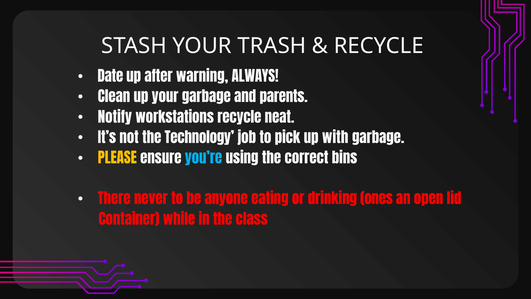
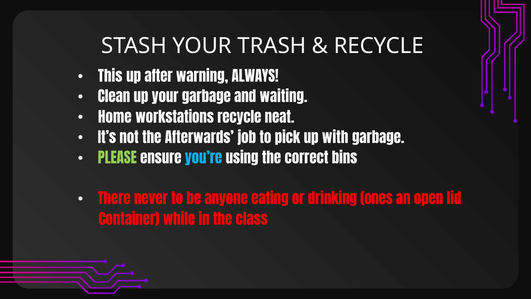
Date: Date -> This (110, 77)
parents: parents -> waiting (283, 97)
Notify: Notify -> Home (115, 118)
Technology: Technology -> Afterwards (199, 138)
PLEASE colour: yellow -> light green (117, 158)
